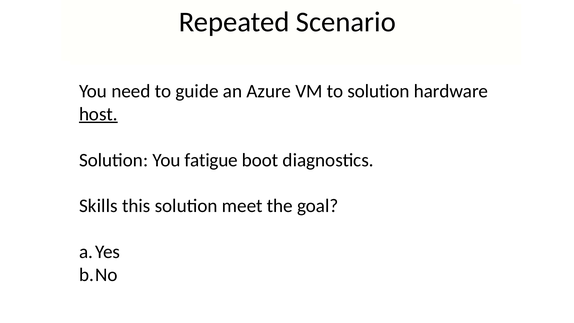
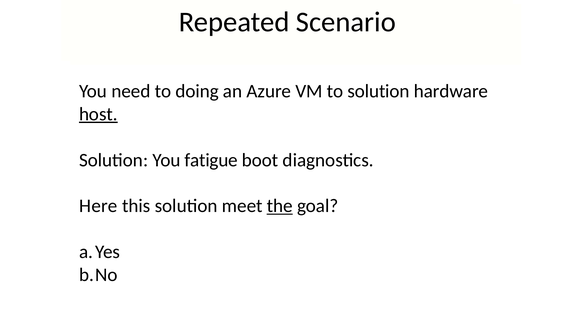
guide: guide -> doing (197, 91)
Skills: Skills -> Here (98, 206)
the underline: none -> present (280, 206)
